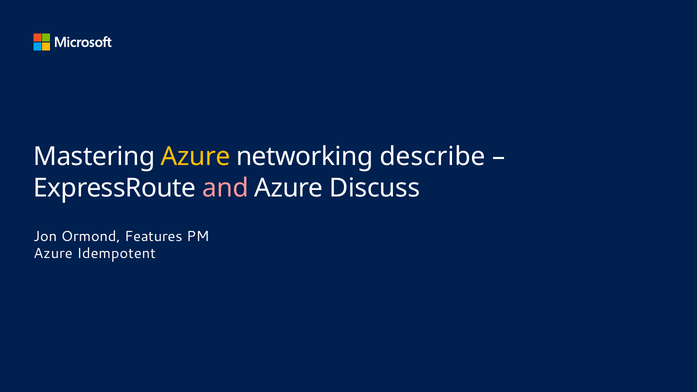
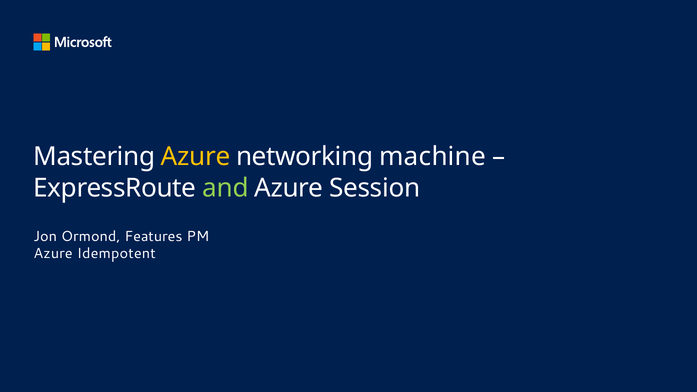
describe: describe -> machine (433, 157)
and colour: pink -> light green (225, 188)
Discuss: Discuss -> Session (375, 188)
